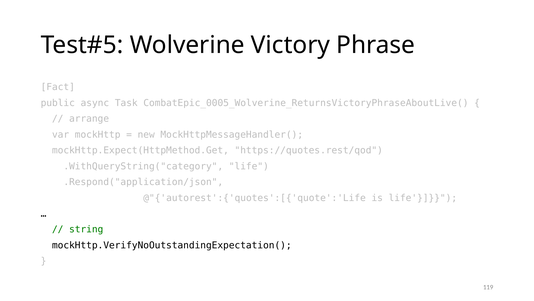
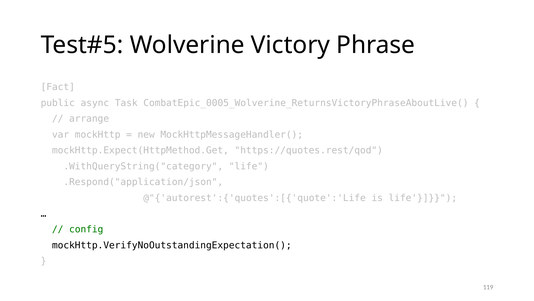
string: string -> config (86, 229)
